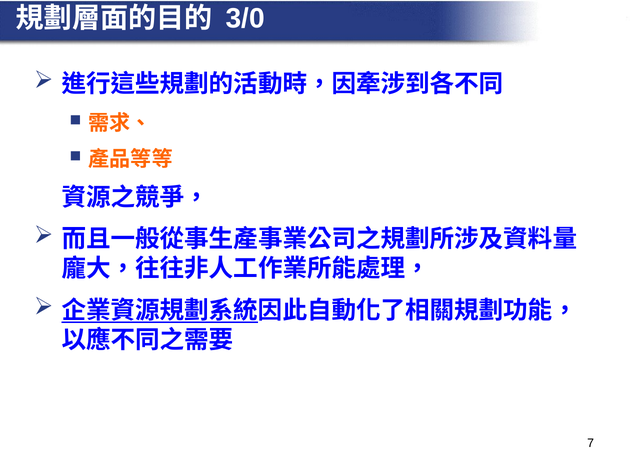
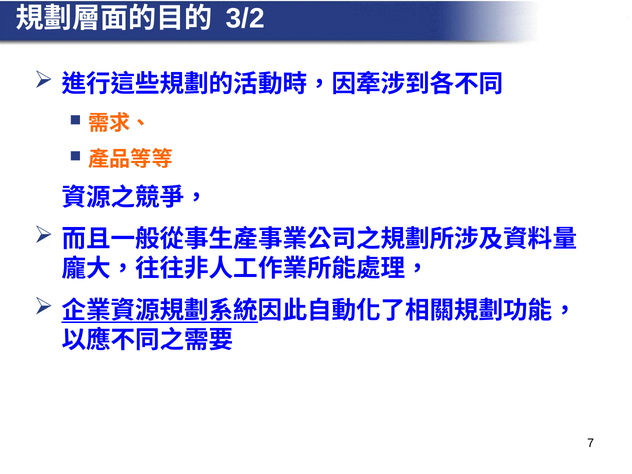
3/0: 3/0 -> 3/2 (245, 19)
